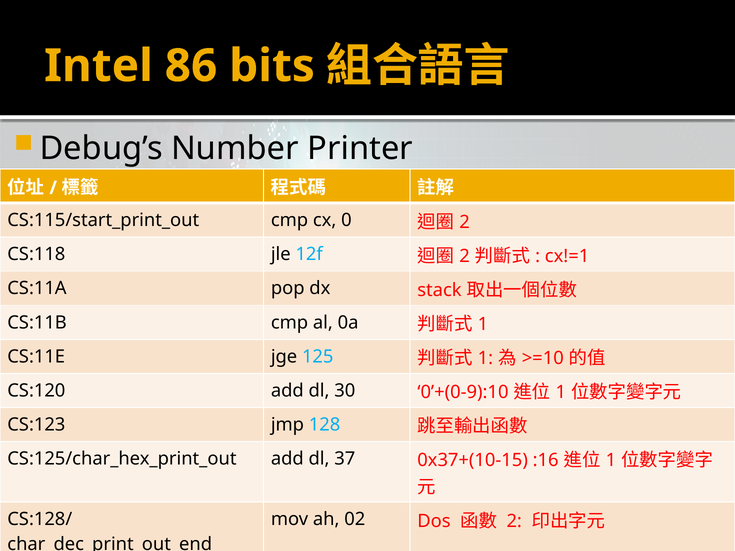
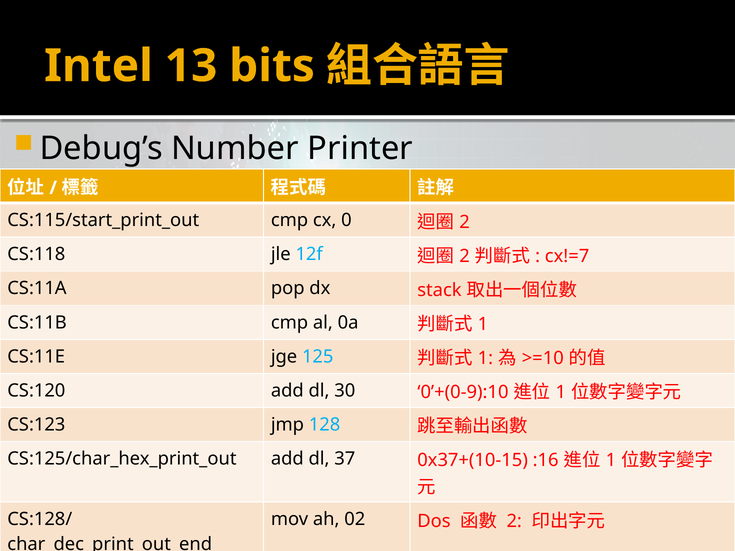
86: 86 -> 13 (191, 66)
cx!=1: cx!=1 -> cx!=7 (567, 256)
